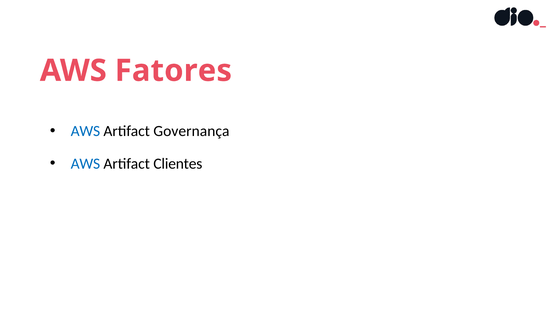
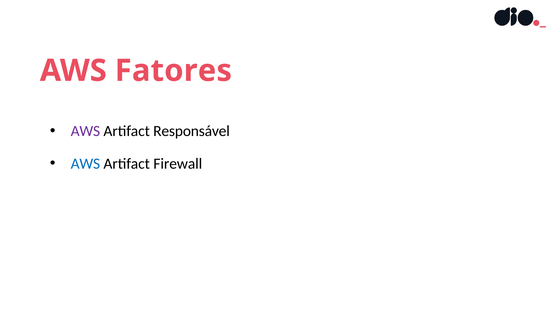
AWS colour: blue -> purple (85, 131)
Governança: Governança -> Responsável (192, 131)
Clientes: Clientes -> Firewall (178, 164)
